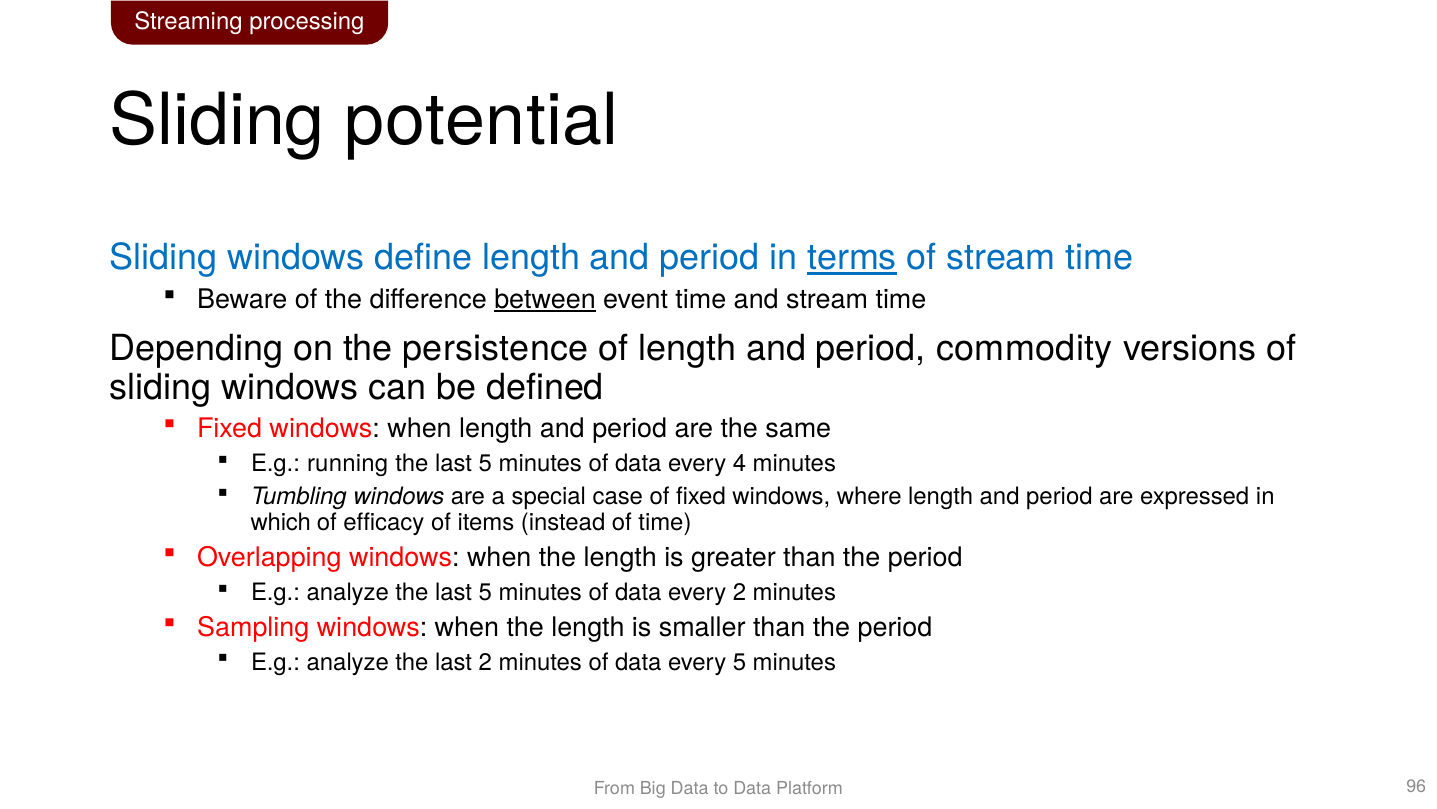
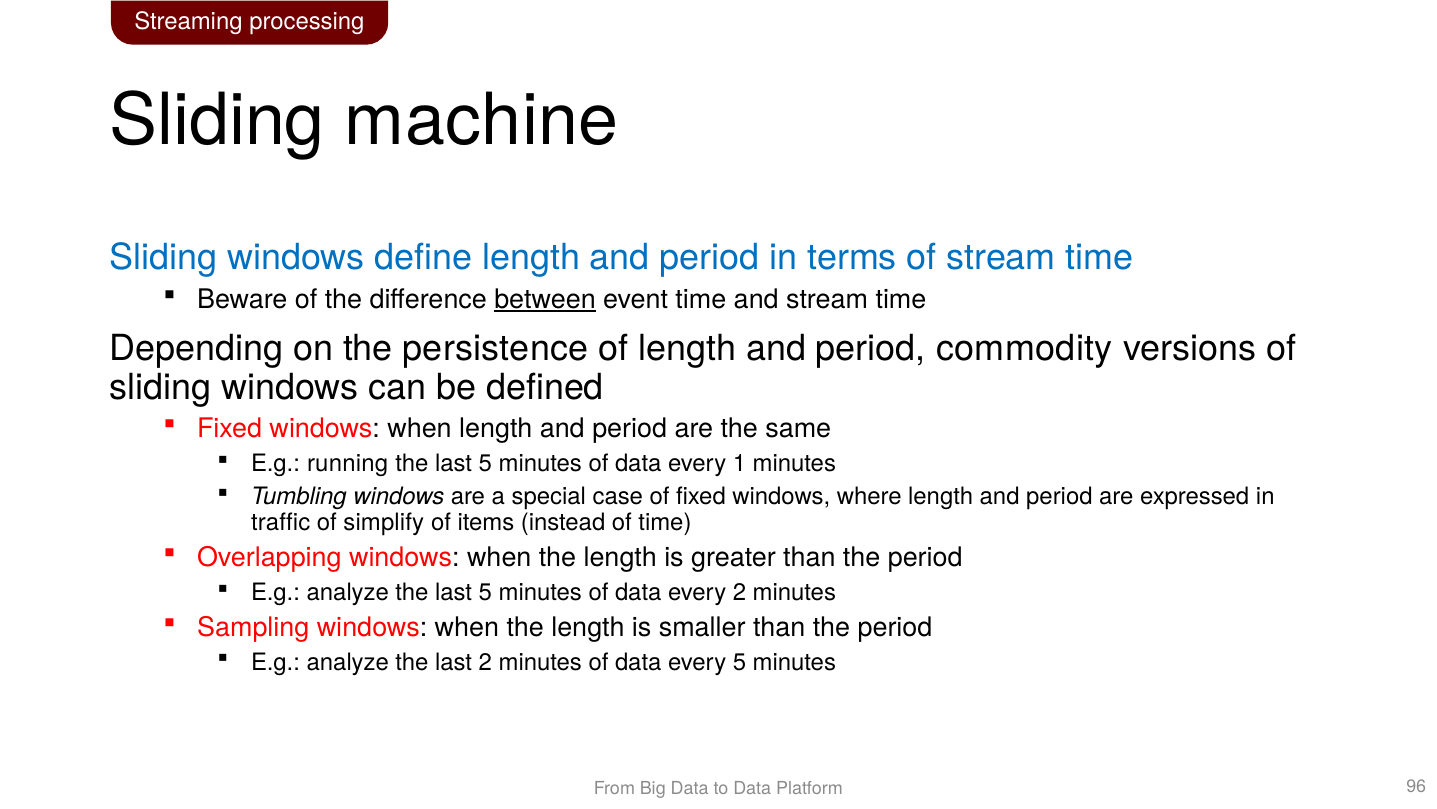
potential: potential -> machine (482, 121)
terms underline: present -> none (852, 258)
4: 4 -> 1 (739, 463)
which: which -> traffic (281, 522)
efficacy: efficacy -> simplify (384, 522)
